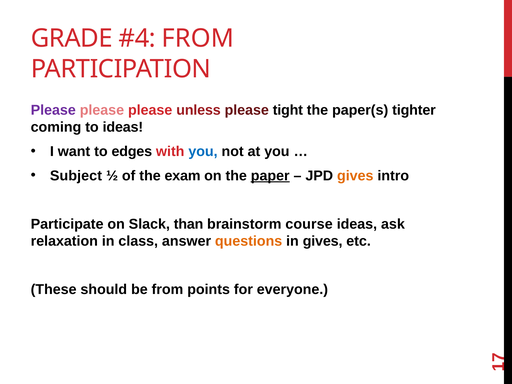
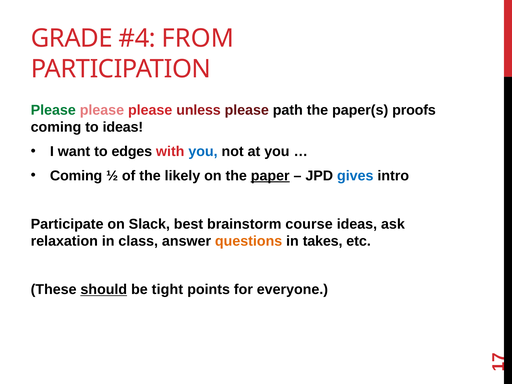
Please colour: purple -> green (53, 110)
tight: tight -> path (288, 110)
tighter: tighter -> proofs (414, 110)
Subject: Subject -> Coming (76, 176)
exam: exam -> likely (182, 176)
gives colour: orange -> blue (355, 176)
than: than -> best (188, 224)
in gives: gives -> takes (323, 241)
should underline: none -> present (104, 290)
be from: from -> tight (167, 290)
